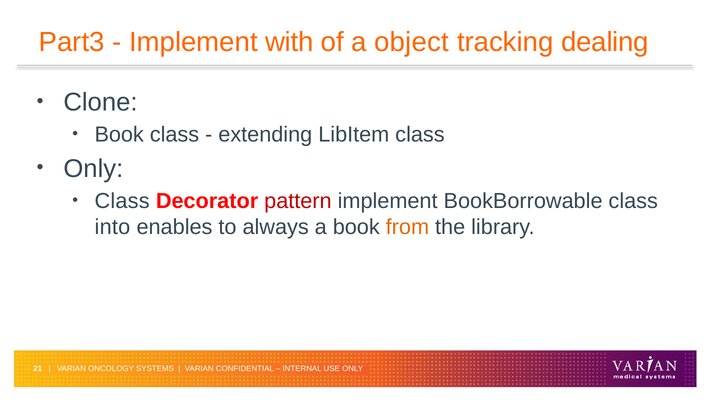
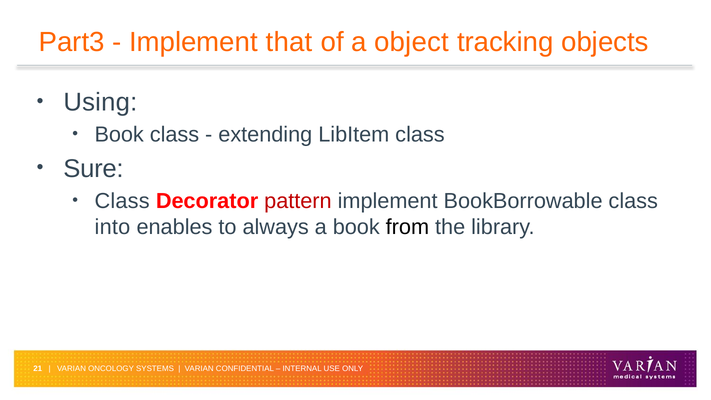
with: with -> that (289, 42)
dealing: dealing -> objects (605, 42)
Clone: Clone -> Using (100, 102)
Only: Only -> Sure (93, 169)
from colour: orange -> black (407, 227)
